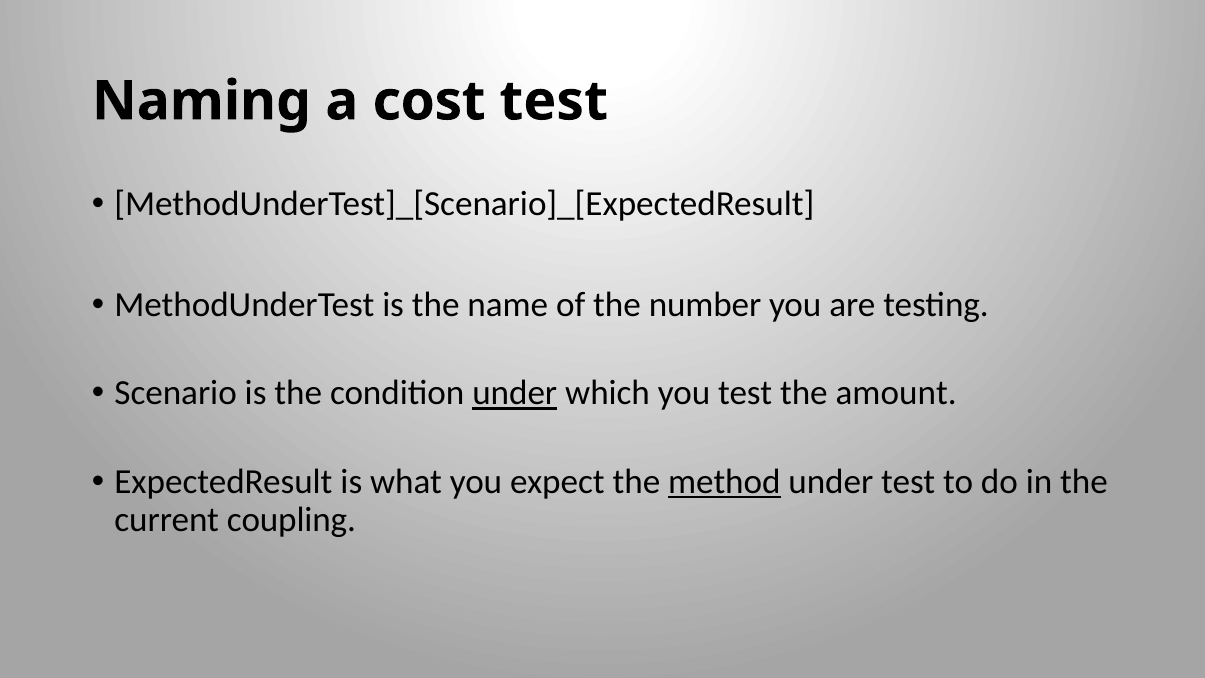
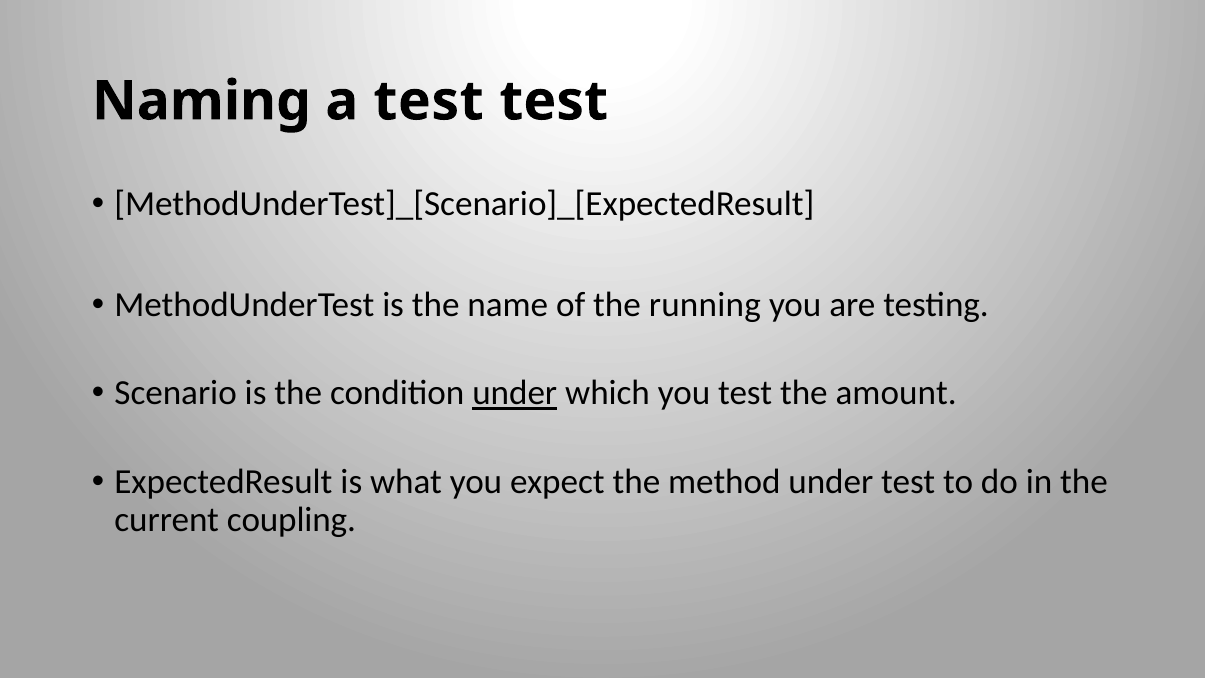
a cost: cost -> test (429, 101)
number: number -> running (705, 305)
method underline: present -> none (724, 482)
